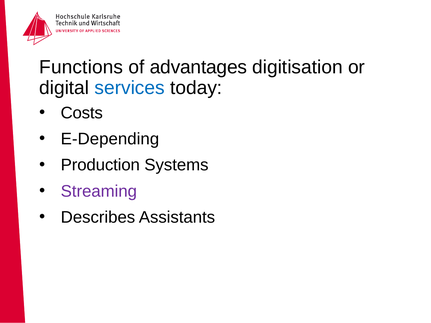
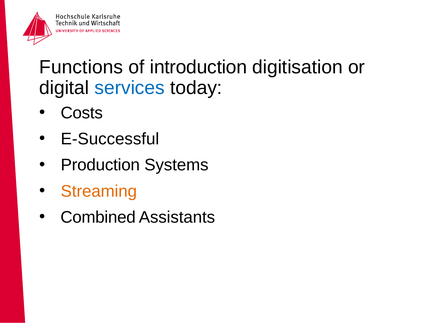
advantages: advantages -> introduction (198, 67)
E-Depending: E-Depending -> E-Successful (110, 139)
Streaming colour: purple -> orange (99, 191)
Describes: Describes -> Combined (98, 217)
